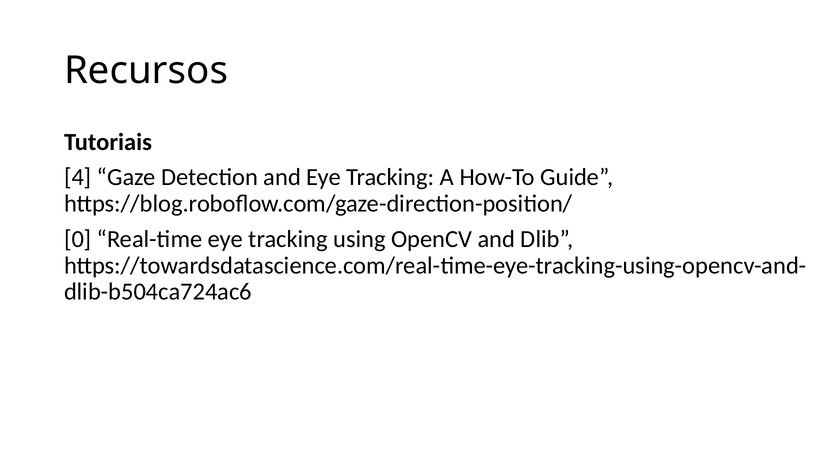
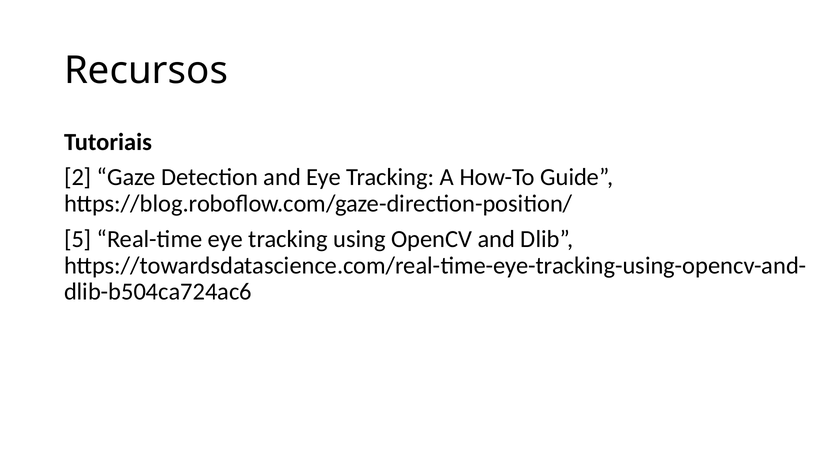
4: 4 -> 2 (78, 177)
0: 0 -> 5 (78, 239)
